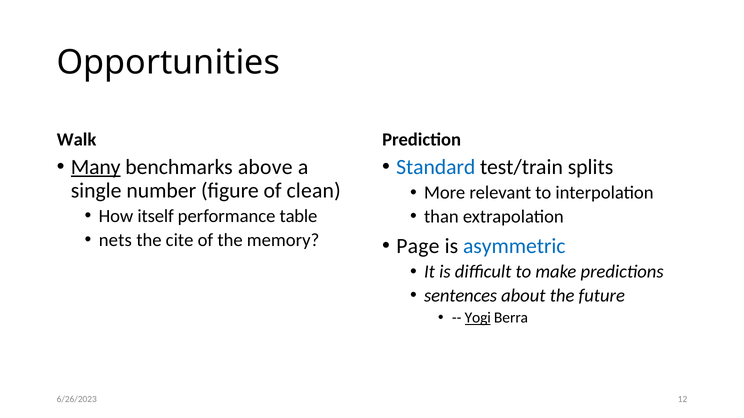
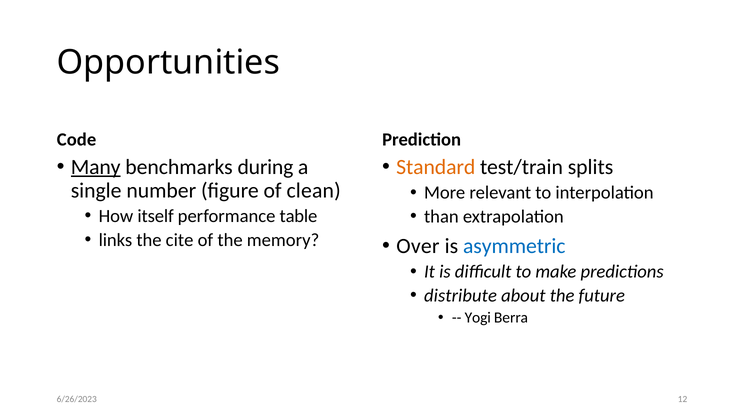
Walk: Walk -> Code (77, 140)
above: above -> during (265, 167)
Standard colour: blue -> orange (436, 167)
nets: nets -> links (115, 240)
Page: Page -> Over (418, 246)
sentences: sentences -> distribute (460, 296)
Yogi underline: present -> none (478, 318)
